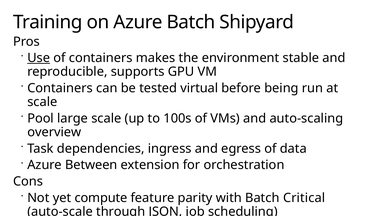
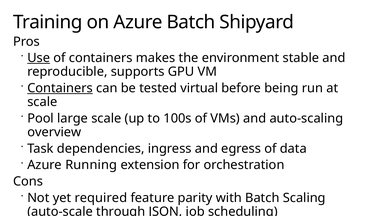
Containers underline: none -> present (60, 88)
Between: Between -> Running (91, 165)
compute: compute -> required (101, 198)
Critical: Critical -> Scaling (304, 198)
